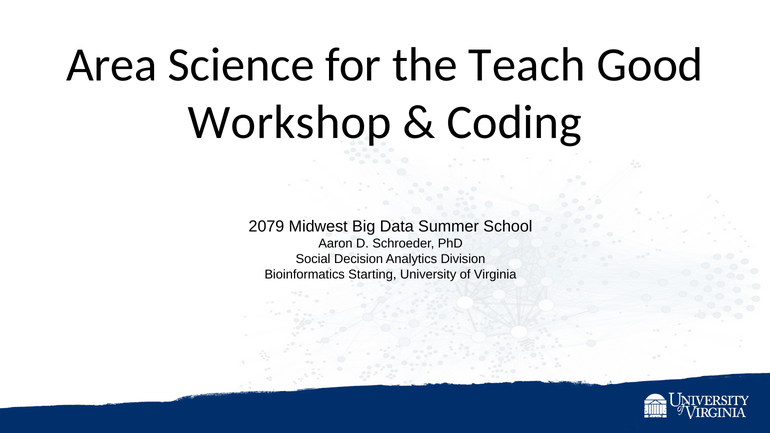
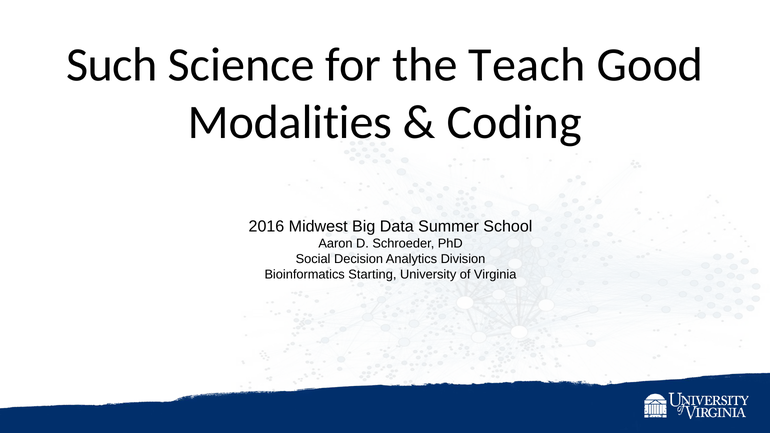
Area: Area -> Such (112, 65)
Workshop: Workshop -> Modalities (290, 122)
2079: 2079 -> 2016 (266, 227)
